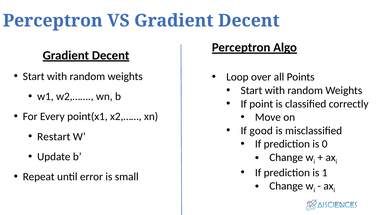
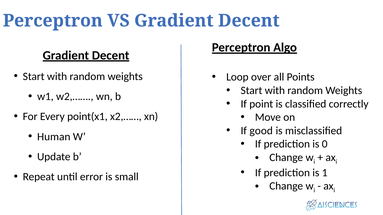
Restart: Restart -> Human (54, 137)
